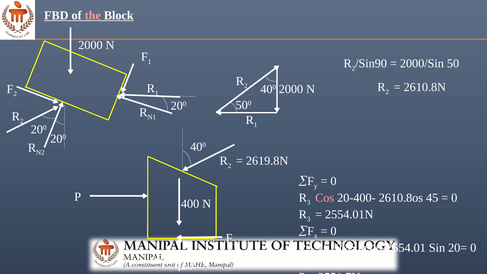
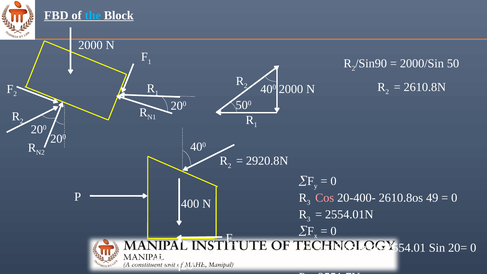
the colour: pink -> light blue (93, 15)
2619.8N: 2619.8N -> 2920.8N (267, 161)
45: 45 -> 49 (432, 198)
